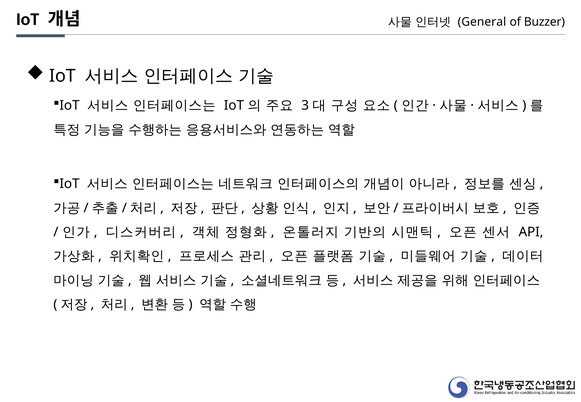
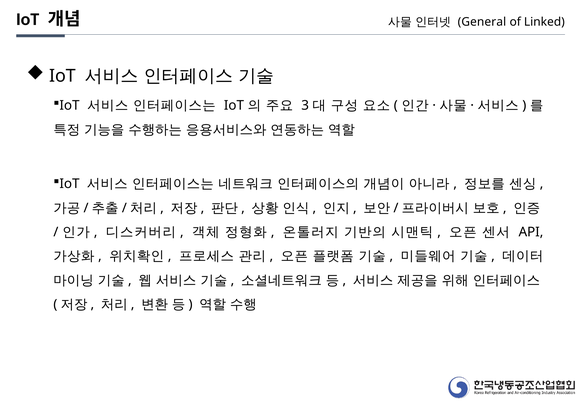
Buzzer: Buzzer -> Linked (544, 22)
